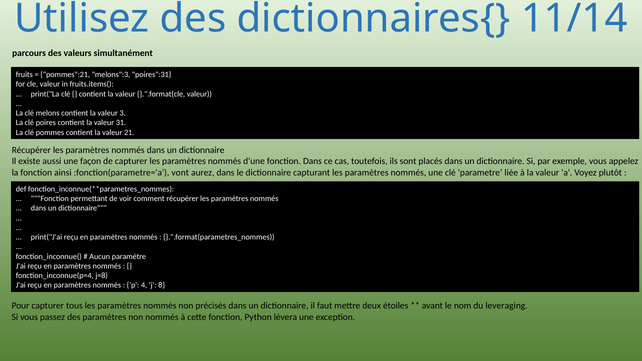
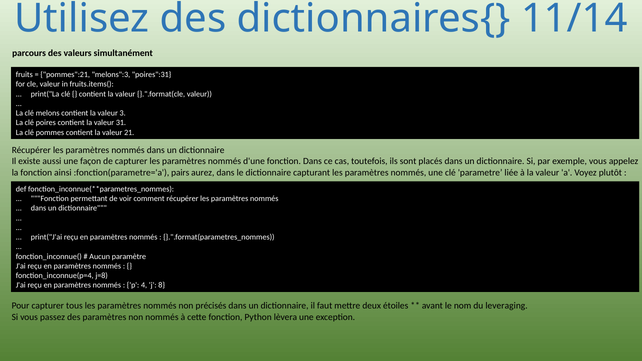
vont: vont -> pairs (180, 173)
